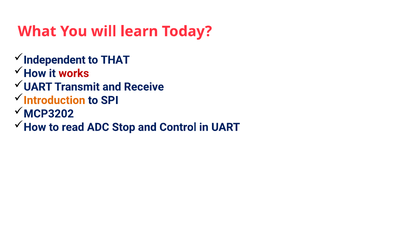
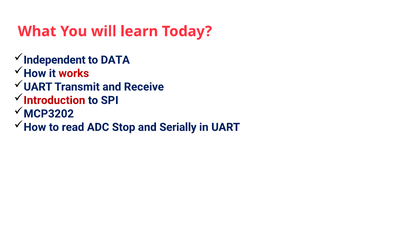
THAT: THAT -> DATA (115, 60)
Introduction colour: orange -> red (54, 100)
Control: Control -> Serially (178, 127)
